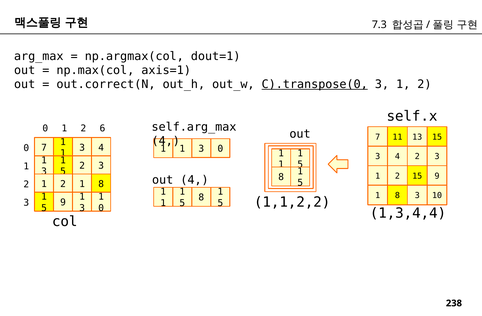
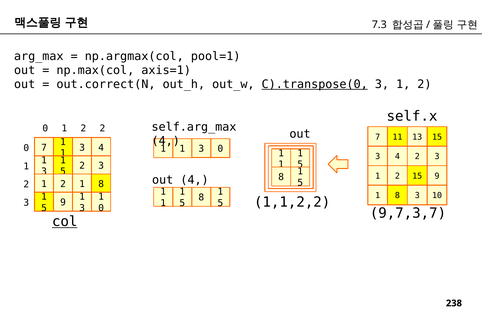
dout=1: dout=1 -> pool=1 (216, 56)
2 6: 6 -> 2 (102, 129)
1,3,4,4: 1,3,4,4 -> 9,7,3,7 (408, 214)
col underline: none -> present (65, 222)
